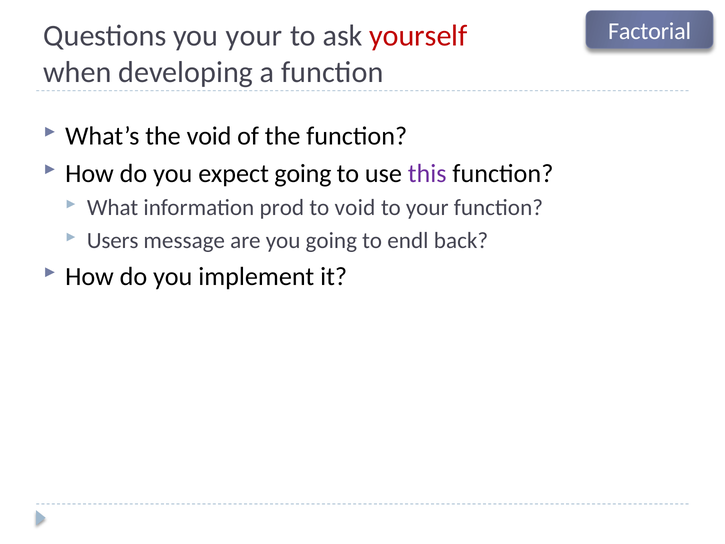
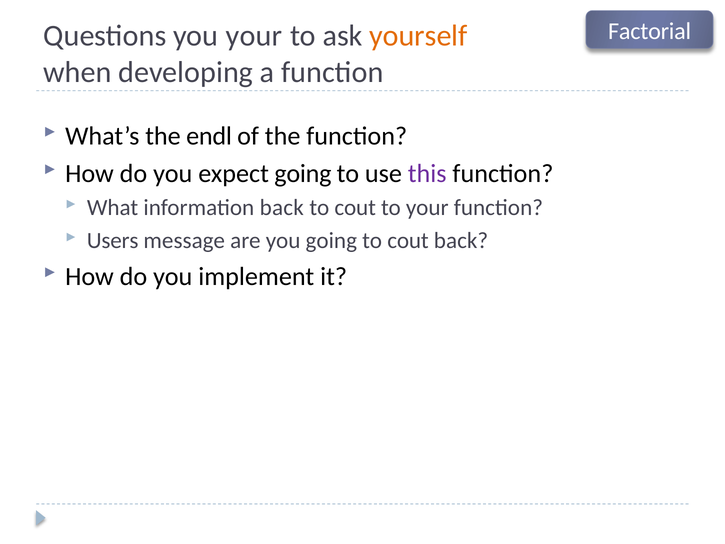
yourself colour: red -> orange (418, 36)
the void: void -> endl (209, 136)
information prod: prod -> back (282, 208)
void: void -> cout (355, 208)
going to endl: endl -> cout (408, 241)
